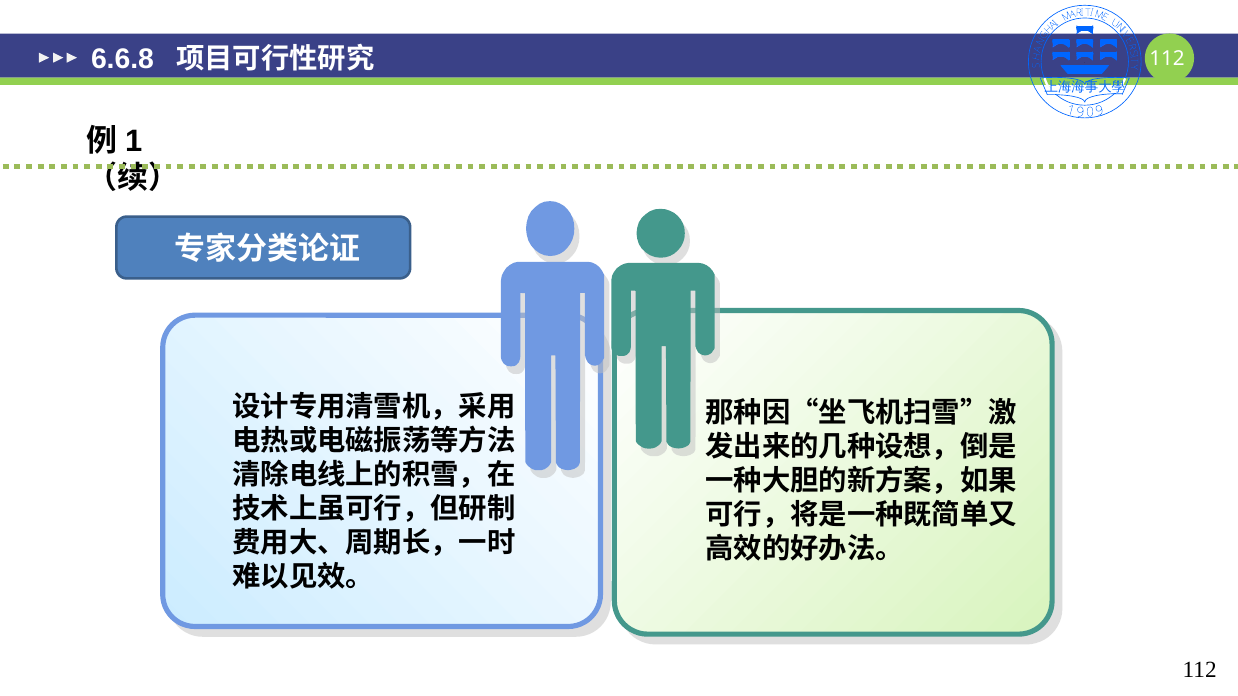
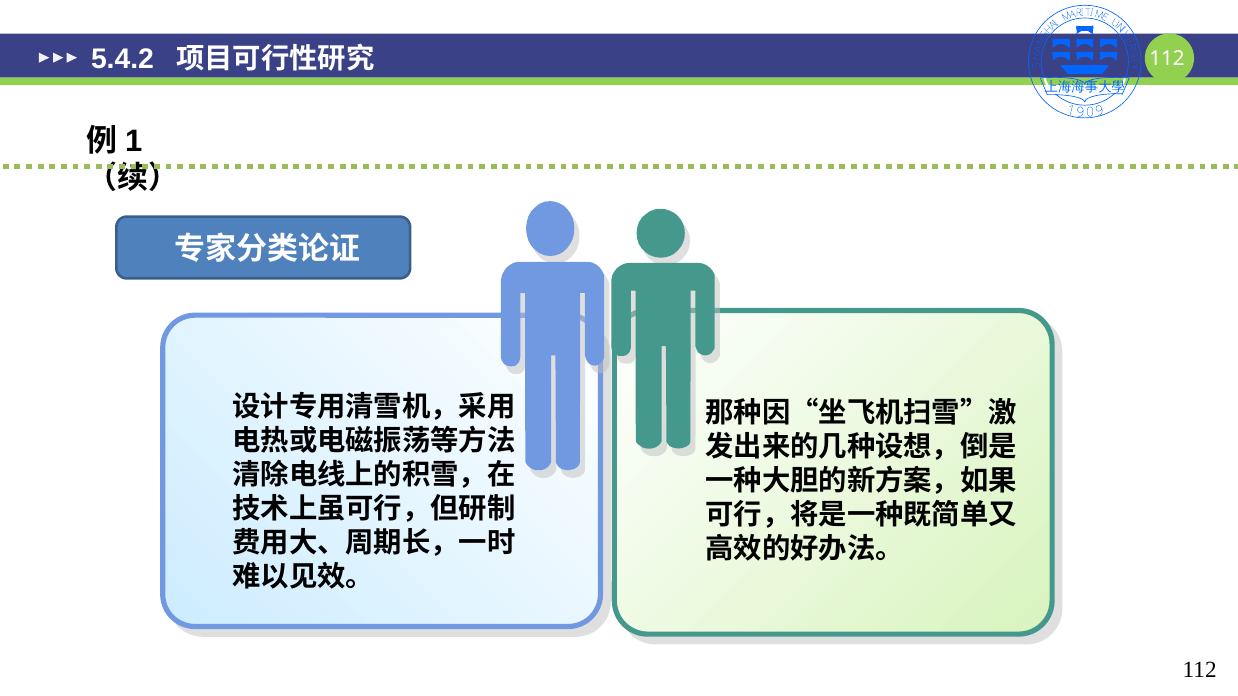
6.6.8: 6.6.8 -> 5.4.2 (122, 60)
